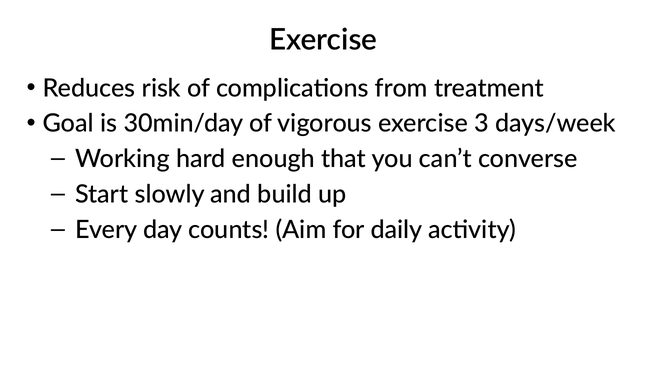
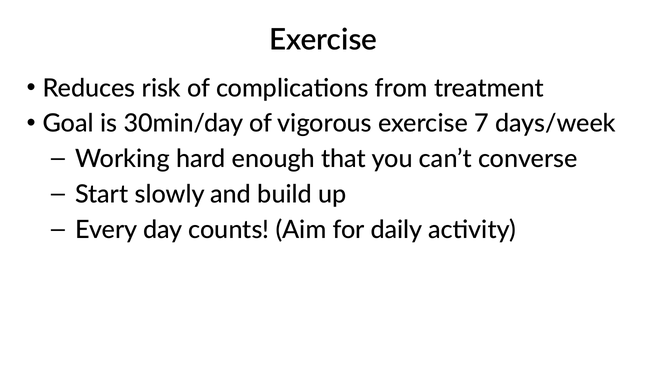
3: 3 -> 7 (482, 124)
